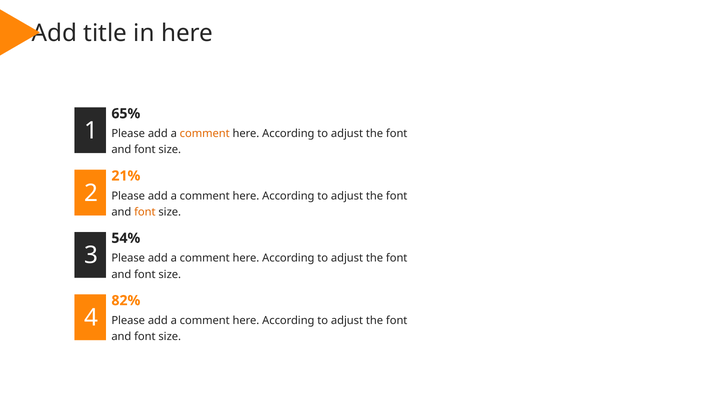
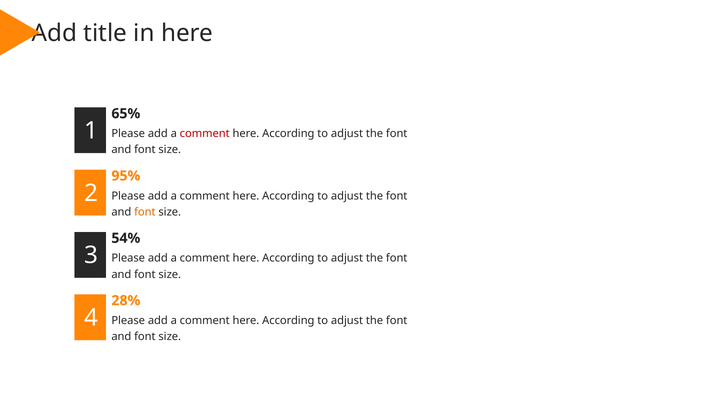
comment colour: orange -> red (205, 134)
21%: 21% -> 95% (126, 176)
82%: 82% -> 28% (126, 301)
